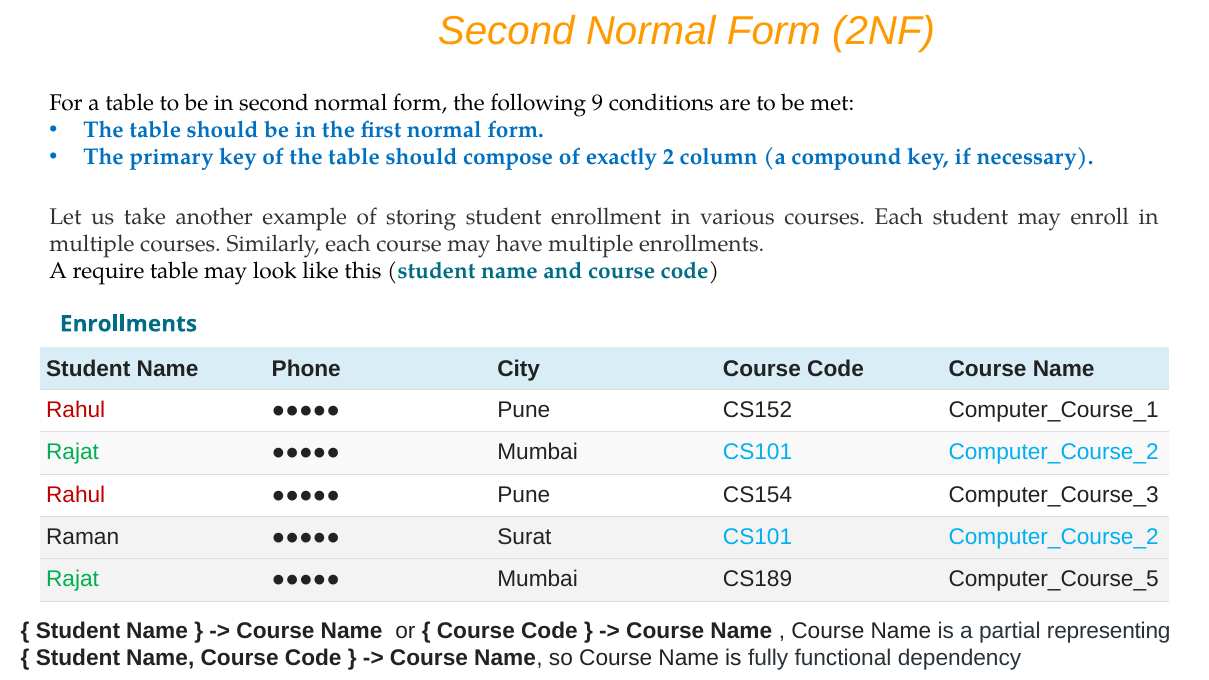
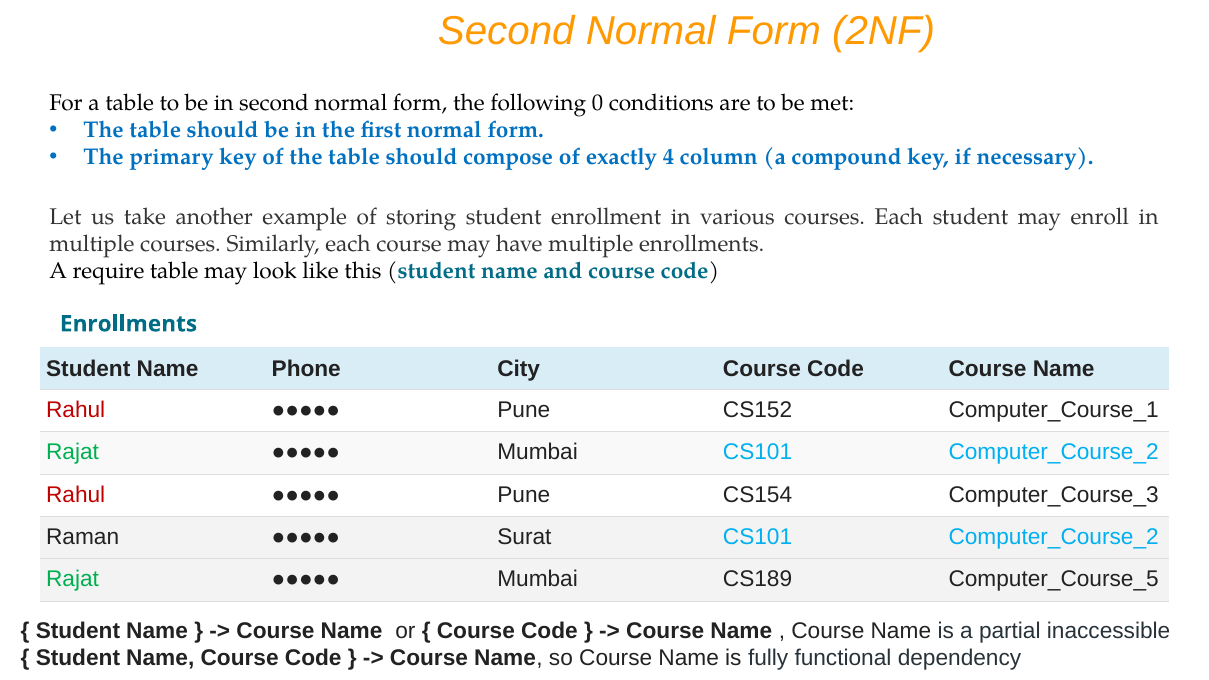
9: 9 -> 0 (597, 103)
2: 2 -> 4 (668, 157)
representing: representing -> inaccessible (1109, 631)
